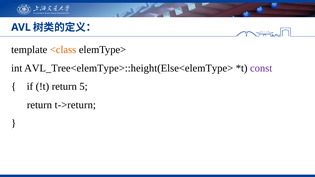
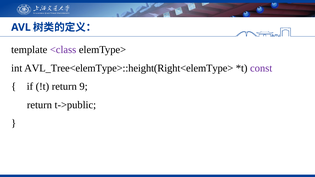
<class colour: orange -> purple (63, 50)
AVL_Tree<elemType>::height(Else<elemType>: AVL_Tree<elemType>::height(Else<elemType> -> AVL_Tree<elemType>::height(Right<elemType> (129, 68)
5: 5 -> 9 (84, 87)
t->return: t->return -> t->public (75, 105)
